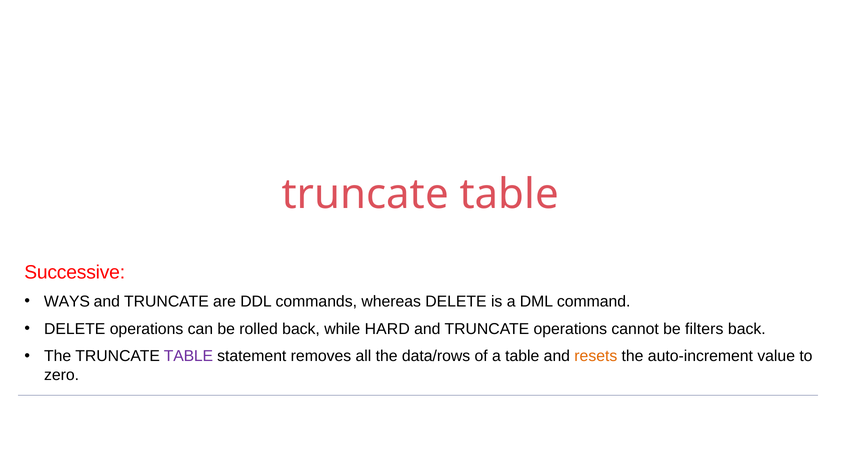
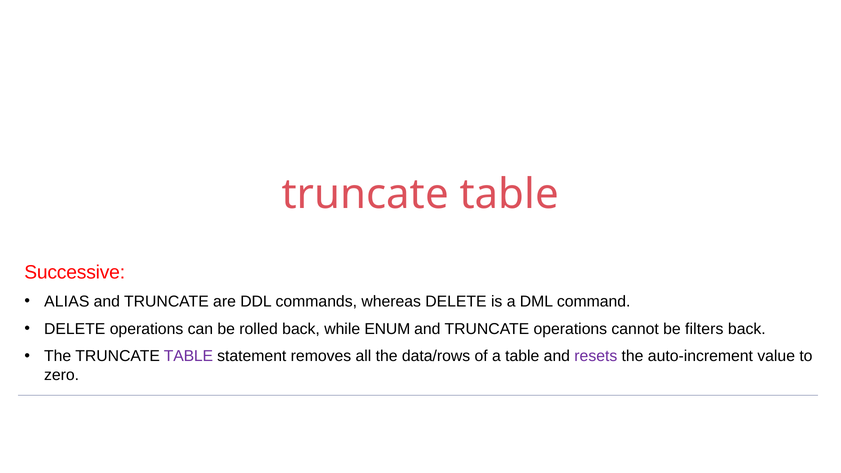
WAYS: WAYS -> ALIAS (67, 302)
HARD: HARD -> ENUM (387, 329)
resets colour: orange -> purple (596, 356)
